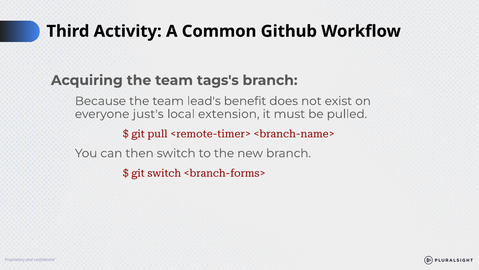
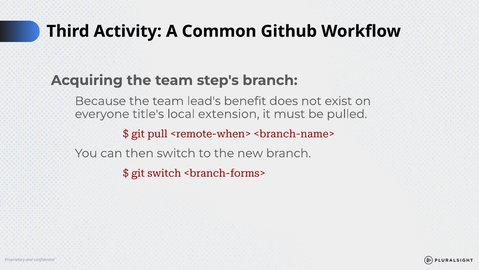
tags's: tags's -> step's (218, 80)
just's: just's -> title's (148, 114)
<remote-timer>: <remote-timer> -> <remote-when> (211, 134)
